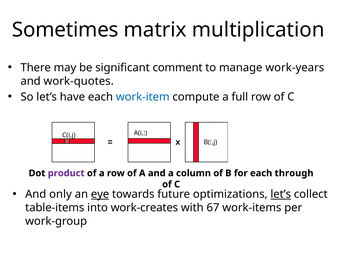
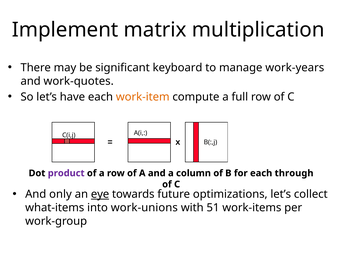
Sometimes: Sometimes -> Implement (65, 30)
comment: comment -> keyboard (178, 68)
work-item colour: blue -> orange (143, 97)
let’s underline: present -> none (281, 194)
table-items: table-items -> what-items (55, 208)
work-creates: work-creates -> work-unions (144, 208)
67: 67 -> 51 (213, 208)
